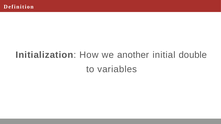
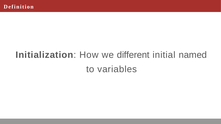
another: another -> different (133, 55)
double: double -> named (193, 55)
